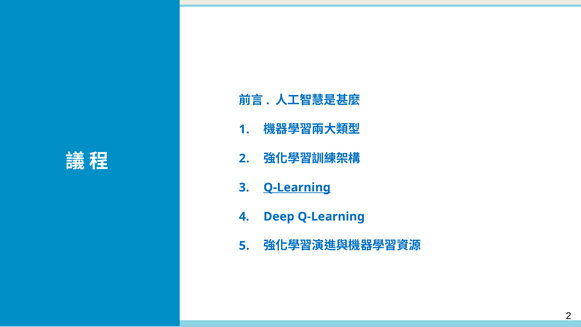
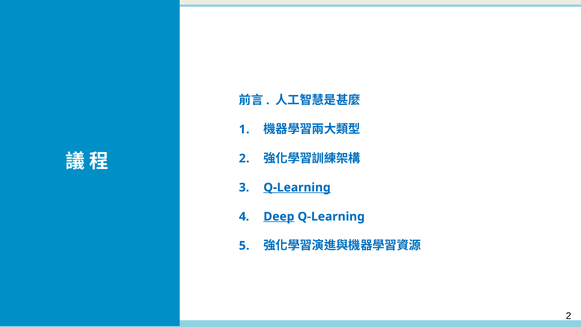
Deep underline: none -> present (279, 216)
